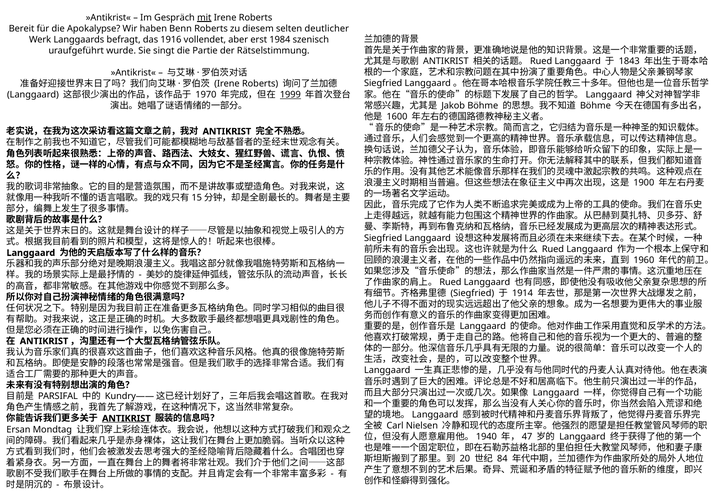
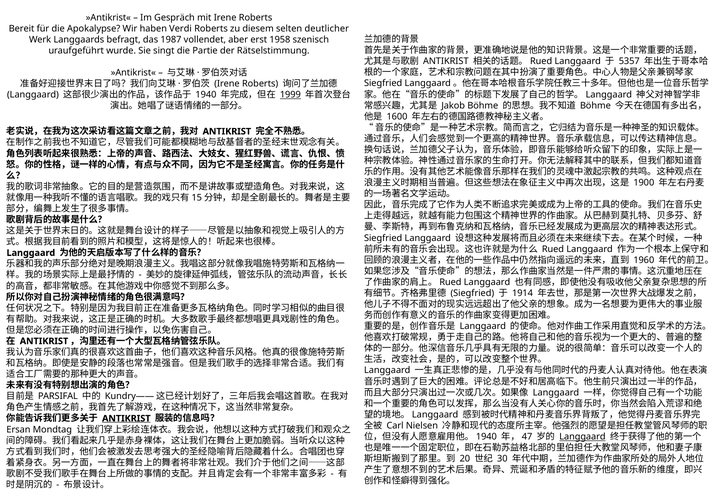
mit underline: present -> none (204, 18)
Benn: Benn -> Verdi (181, 29)
1916: 1916 -> 1987 (171, 40)
1984: 1984 -> 1958 (280, 40)
1843: 1843 -> 5357 (629, 61)
1970: 1970 -> 1940 (206, 95)
Langgaard underline: none -> present (582, 436)
84: 84 -> 30 (502, 458)
